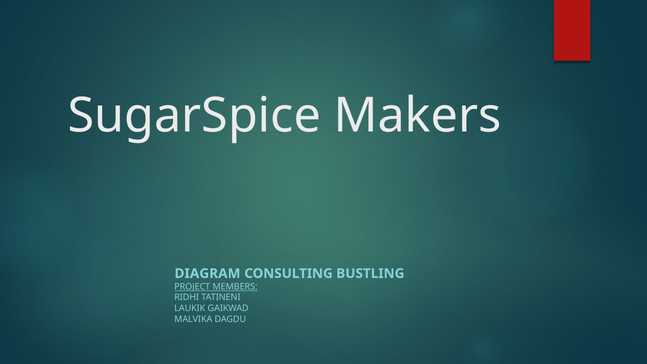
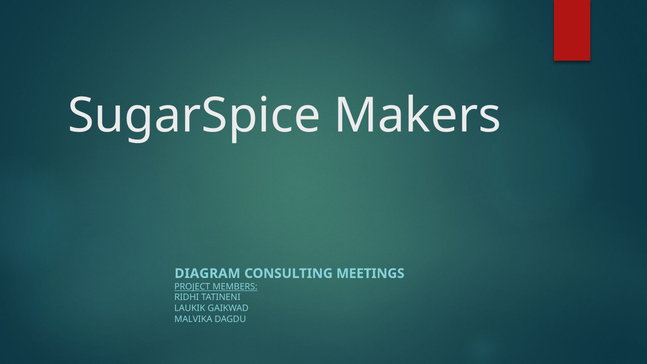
BUSTLING: BUSTLING -> MEETINGS (370, 273)
